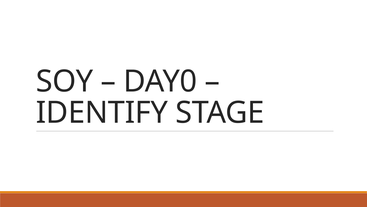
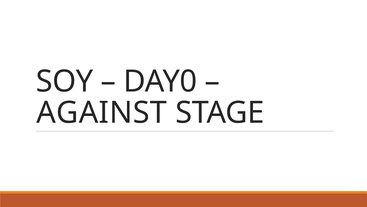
IDENTIFY: IDENTIFY -> AGAINST (102, 112)
